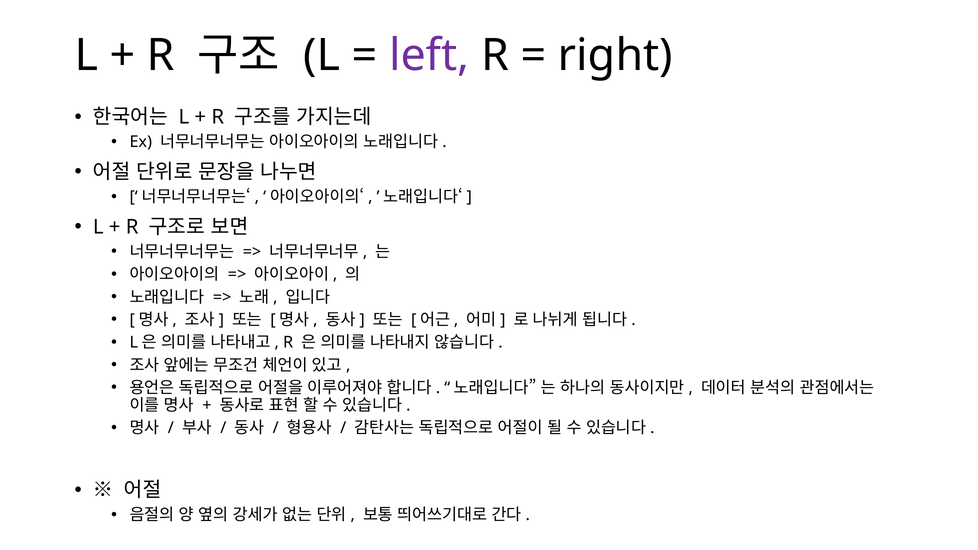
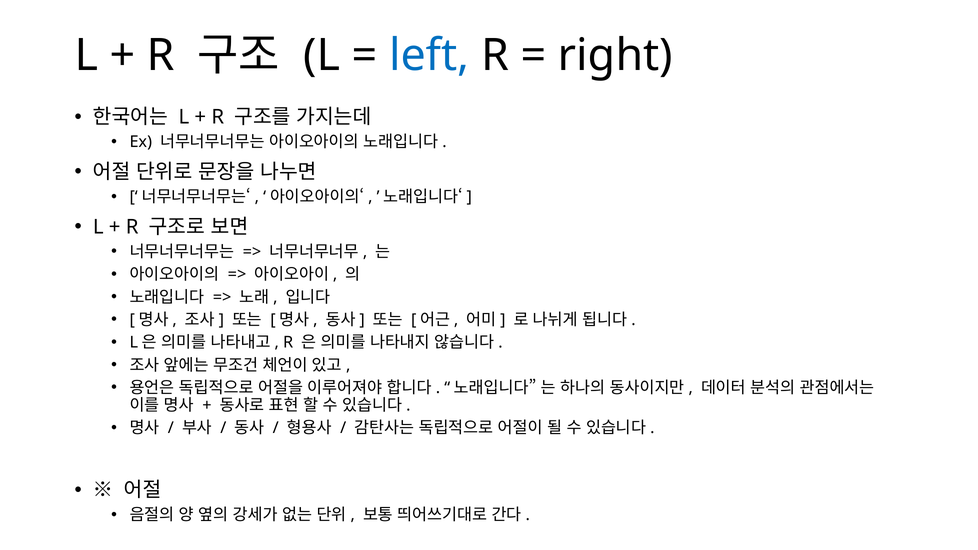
left colour: purple -> blue (429, 55)
